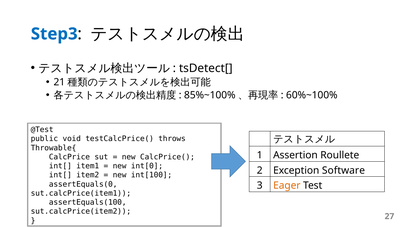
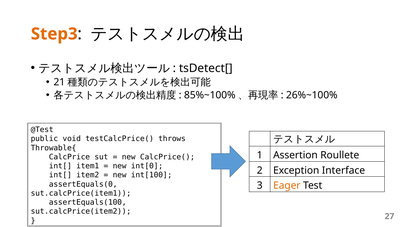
Step3 colour: blue -> orange (54, 34)
60%~100%: 60%~100% -> 26%~100% (312, 95)
Software: Software -> Interface (344, 171)
